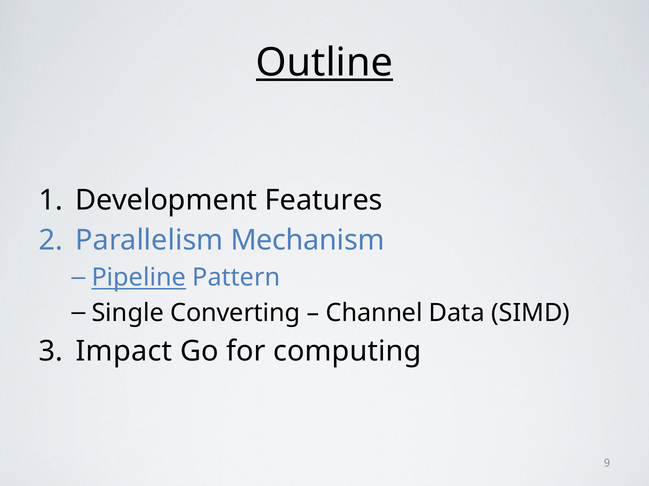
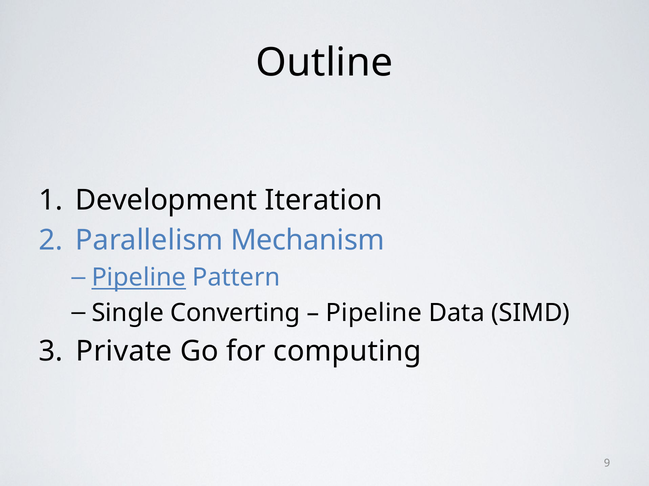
Outline underline: present -> none (324, 63)
Features: Features -> Iteration (324, 200)
Channel: Channel -> Pipeline (374, 313)
Impact: Impact -> Private (124, 352)
